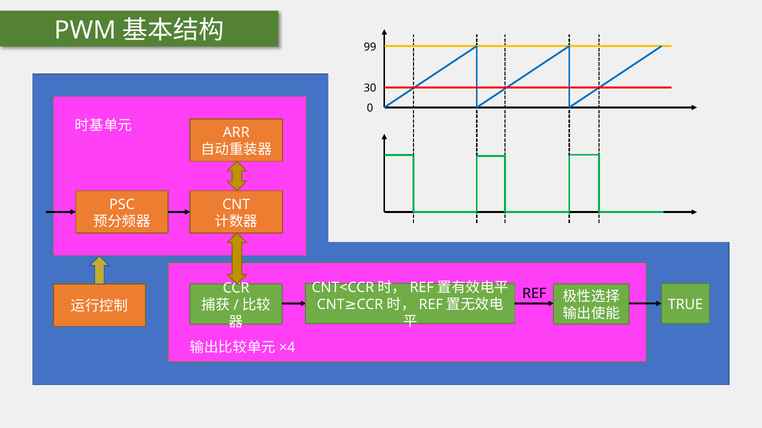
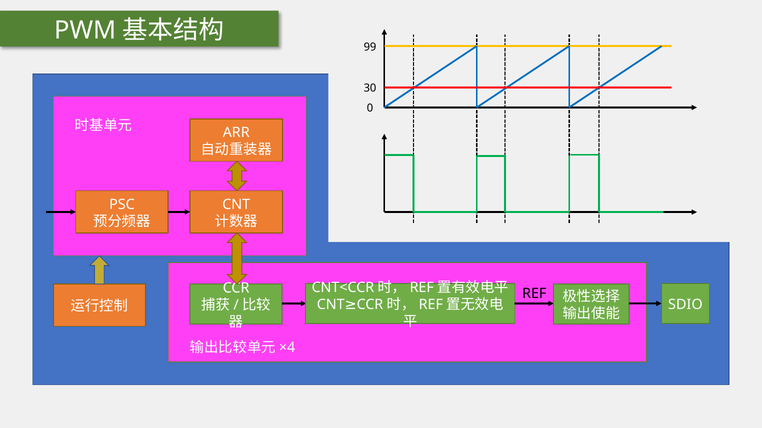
TRUE: TRUE -> SDIO (685, 305)
